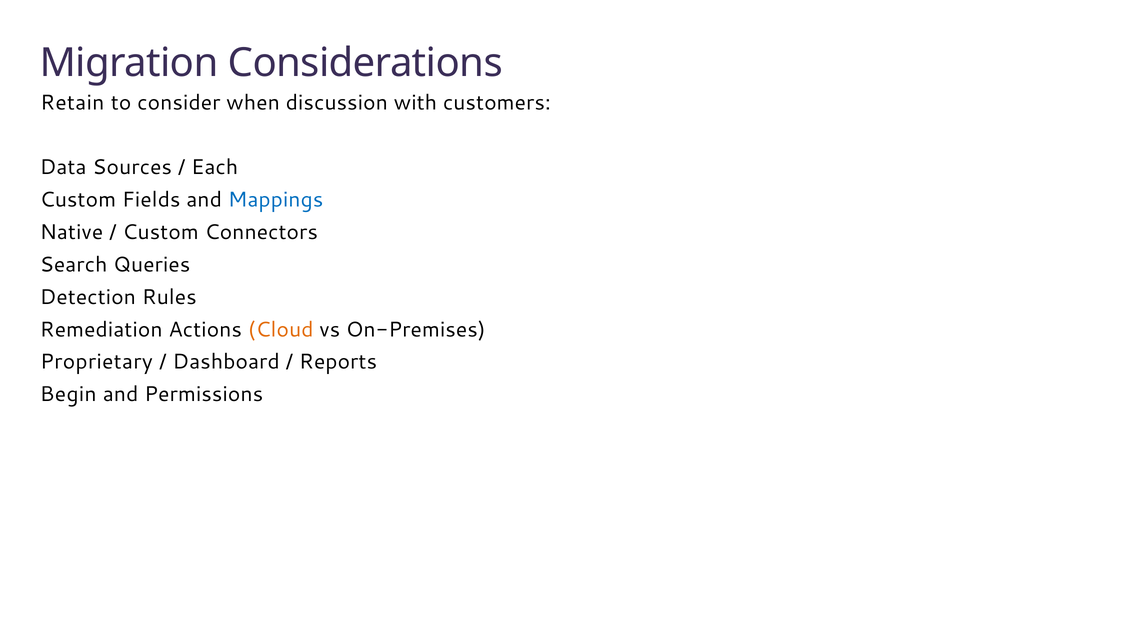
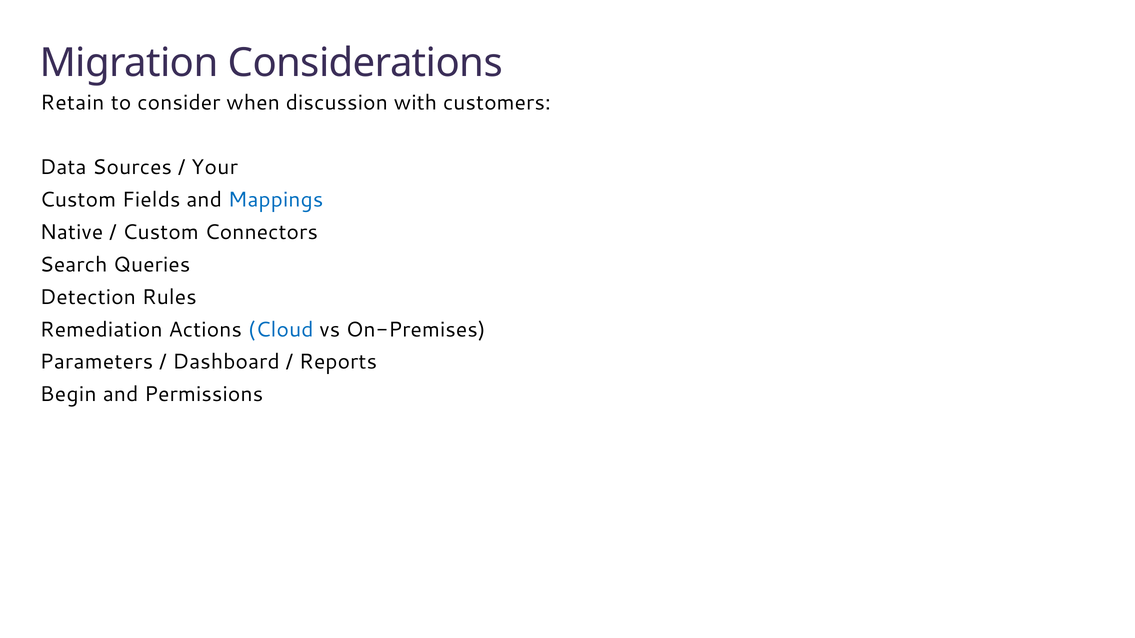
Each: Each -> Your (215, 168)
Cloud colour: orange -> blue (281, 330)
Proprietary: Proprietary -> Parameters (96, 362)
